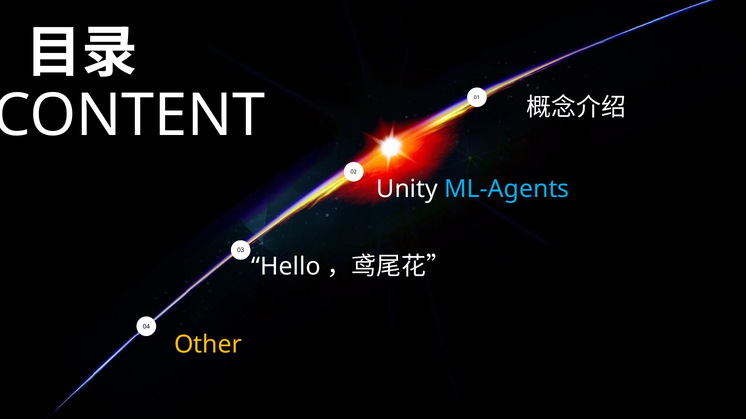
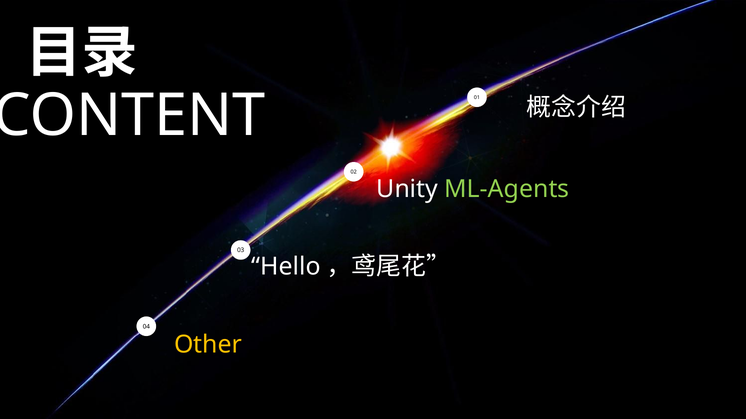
ML-Agents colour: light blue -> light green (507, 189)
